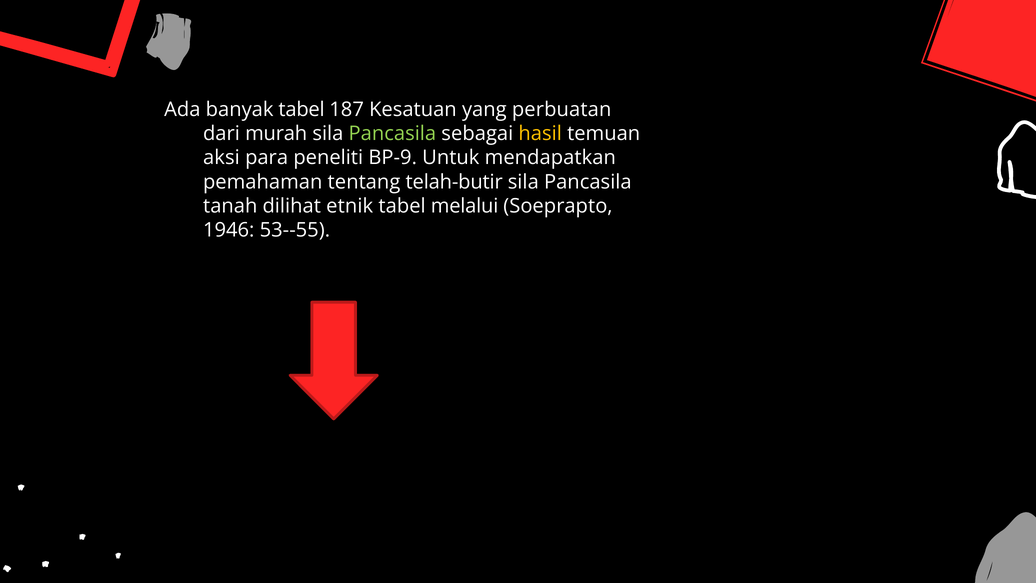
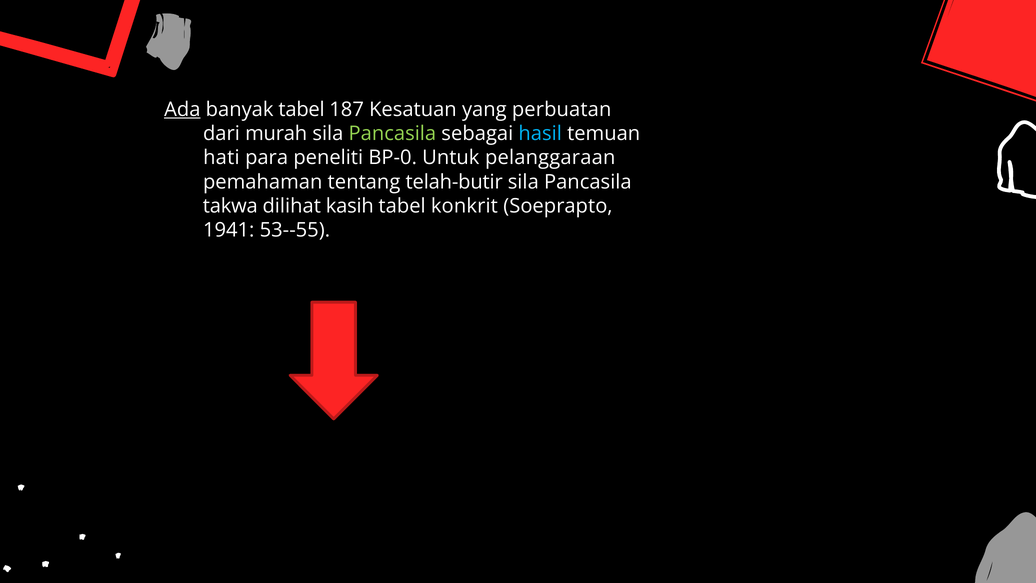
Ada underline: none -> present (182, 109)
hasil colour: yellow -> light blue (540, 133)
aksi: aksi -> hati (221, 158)
BP-9: BP-9 -> BP-0 (393, 158)
mendapatkan: mendapatkan -> pelanggaraan (550, 158)
tanah: tanah -> takwa (230, 206)
etnik: etnik -> kasih (350, 206)
melalui: melalui -> konkrit (464, 206)
1946: 1946 -> 1941 (229, 230)
